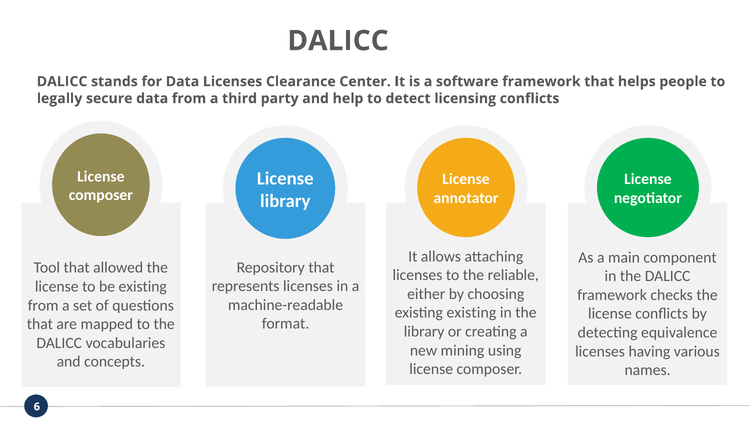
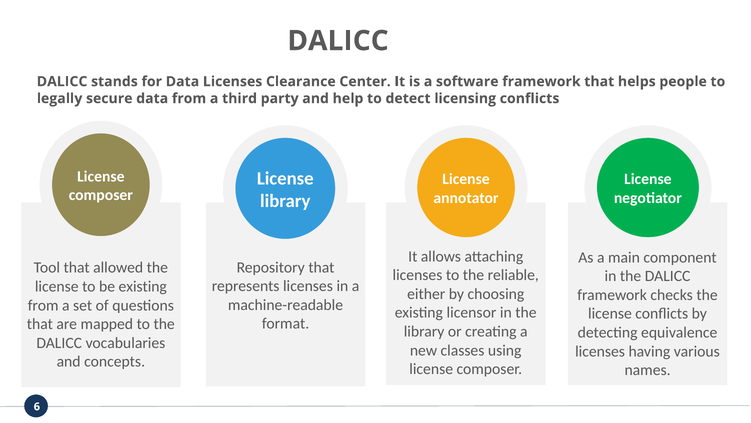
existing existing: existing -> licensor (471, 312)
mining: mining -> classes (463, 350)
